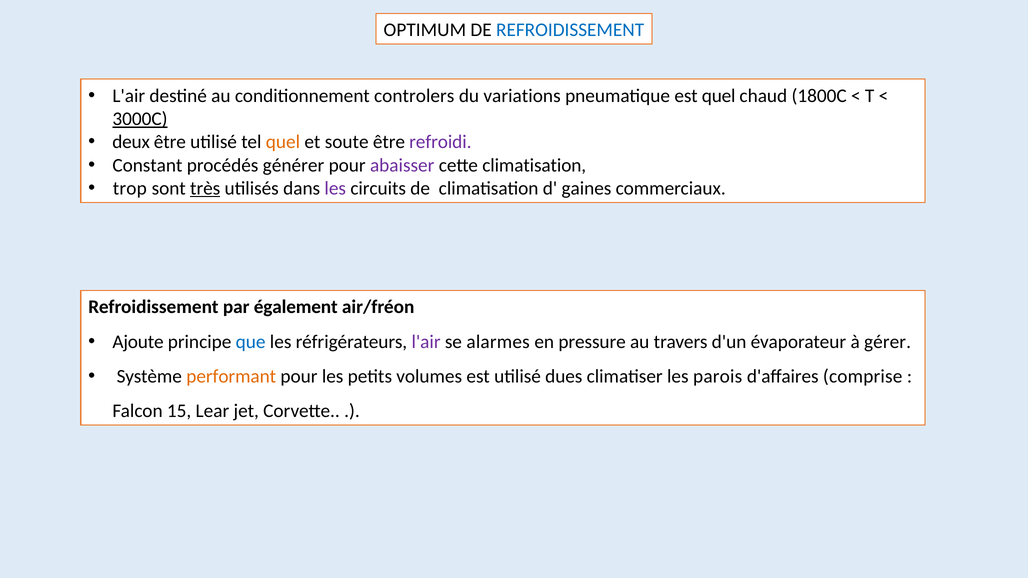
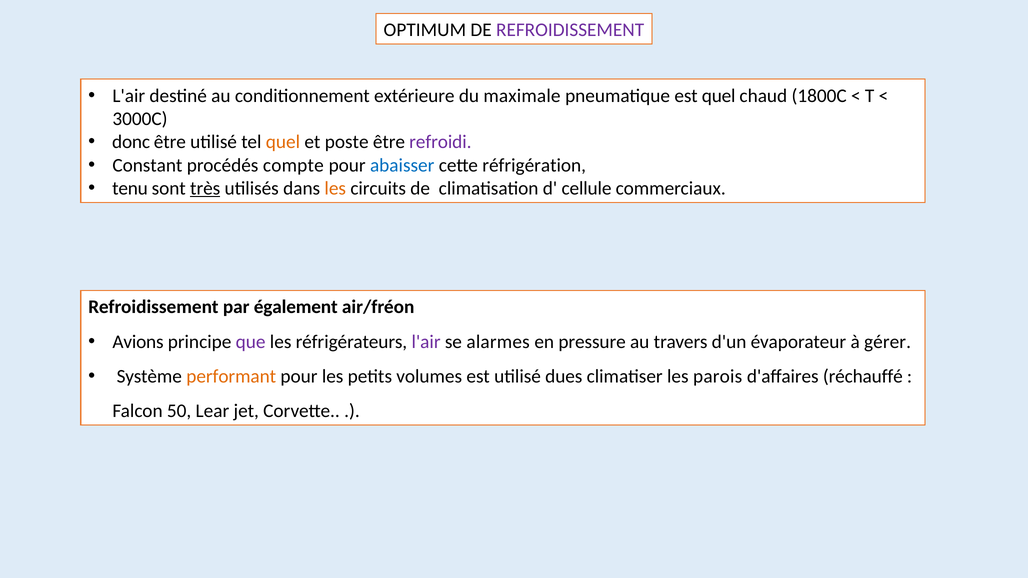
REFROIDISSEMENT colour: blue -> purple (570, 30)
controlers: controlers -> extérieure (414, 96)
variations: variations -> maximale (522, 96)
3000C underline: present -> none (140, 119)
deux: deux -> donc (131, 142)
soute: soute -> poste (347, 142)
générer: générer -> compte (293, 165)
abaisser colour: purple -> blue (402, 165)
cette climatisation: climatisation -> réfrigération (534, 165)
trop: trop -> tenu (130, 188)
les colour: purple -> orange (335, 188)
gaines: gaines -> cellule (587, 188)
Ajoute: Ajoute -> Avions (138, 342)
que colour: blue -> purple (251, 342)
comprise: comprise -> réchauffé (863, 377)
15: 15 -> 50 (179, 411)
